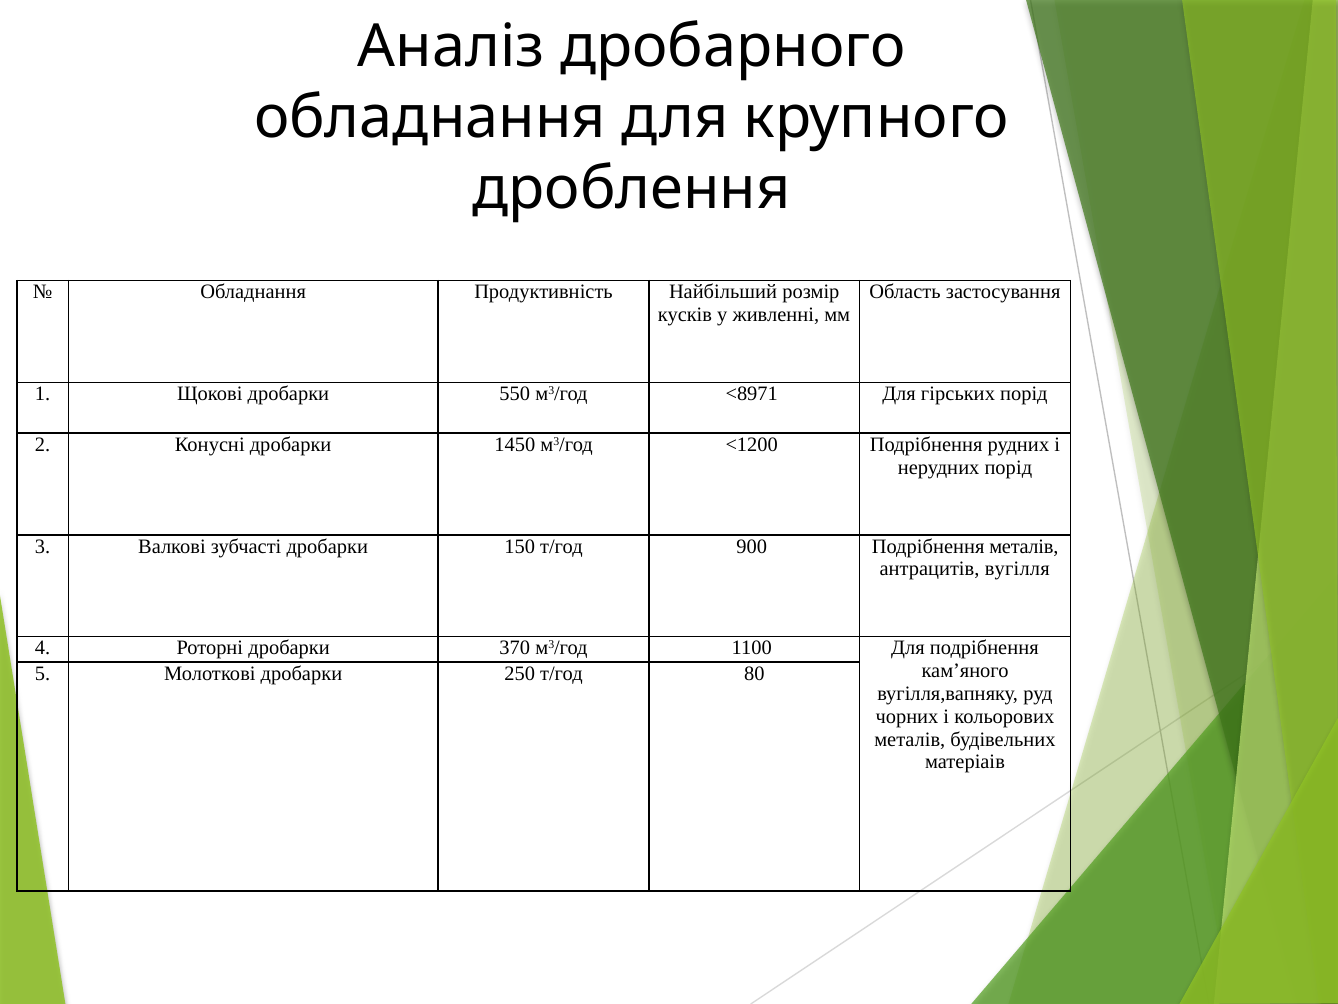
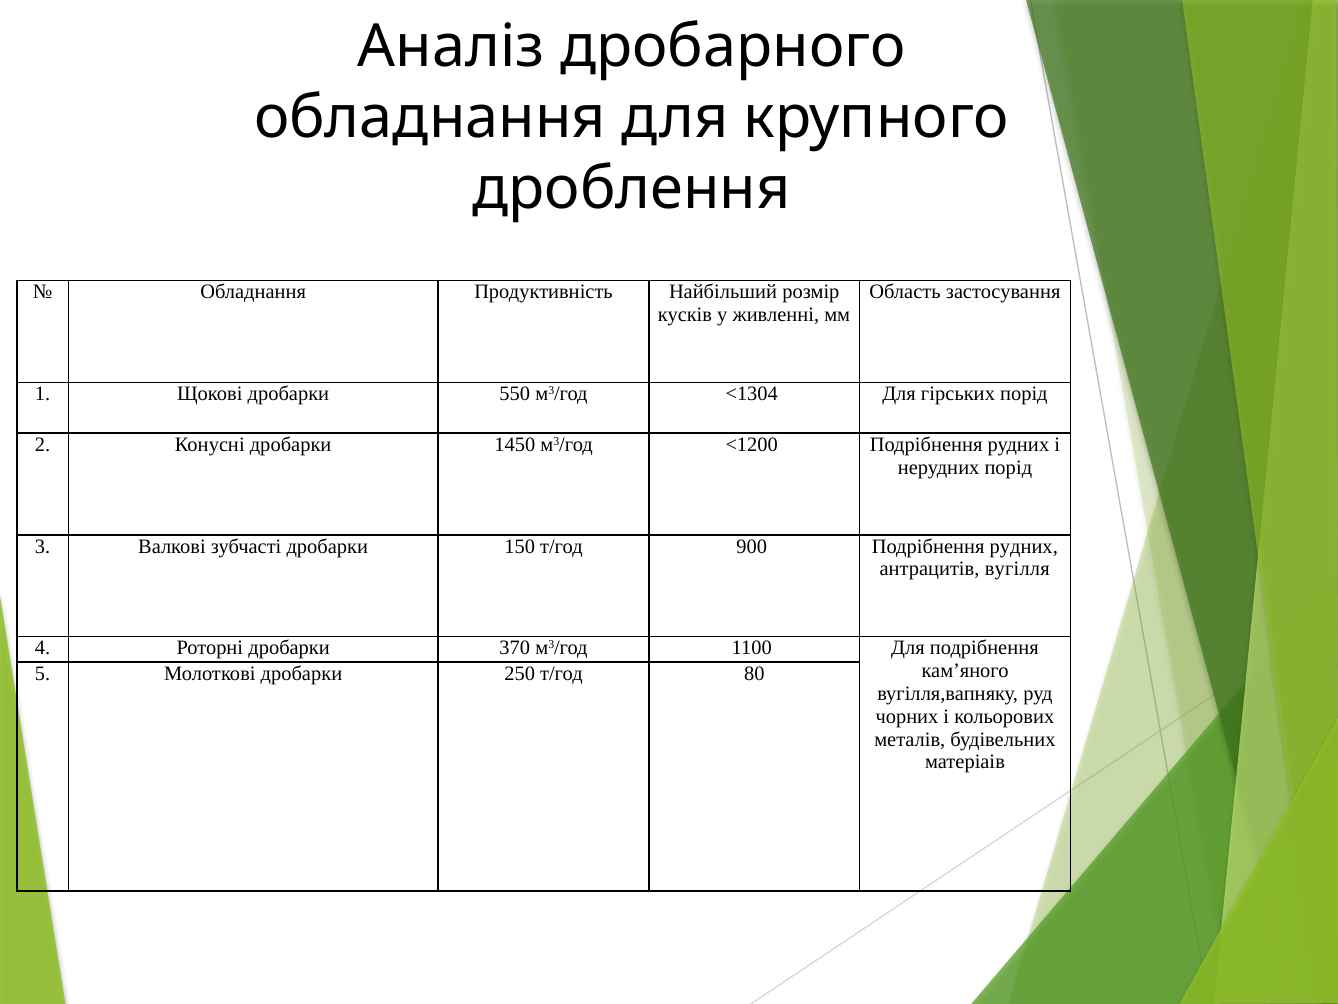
<8971: <8971 -> <1304 (752, 394)
900 Подрібнення металів: металів -> рудних (1024, 546)
